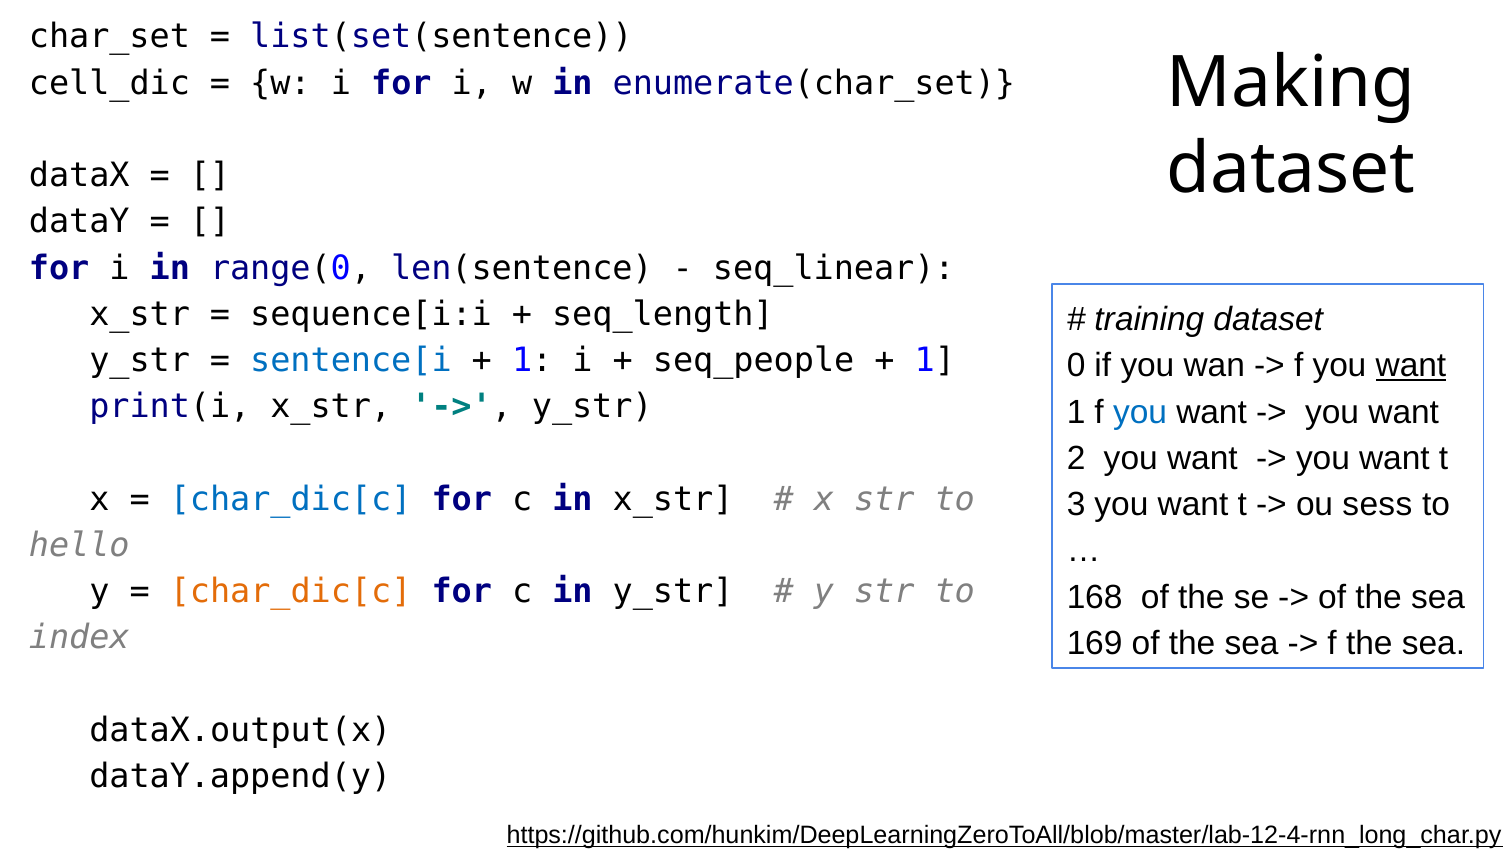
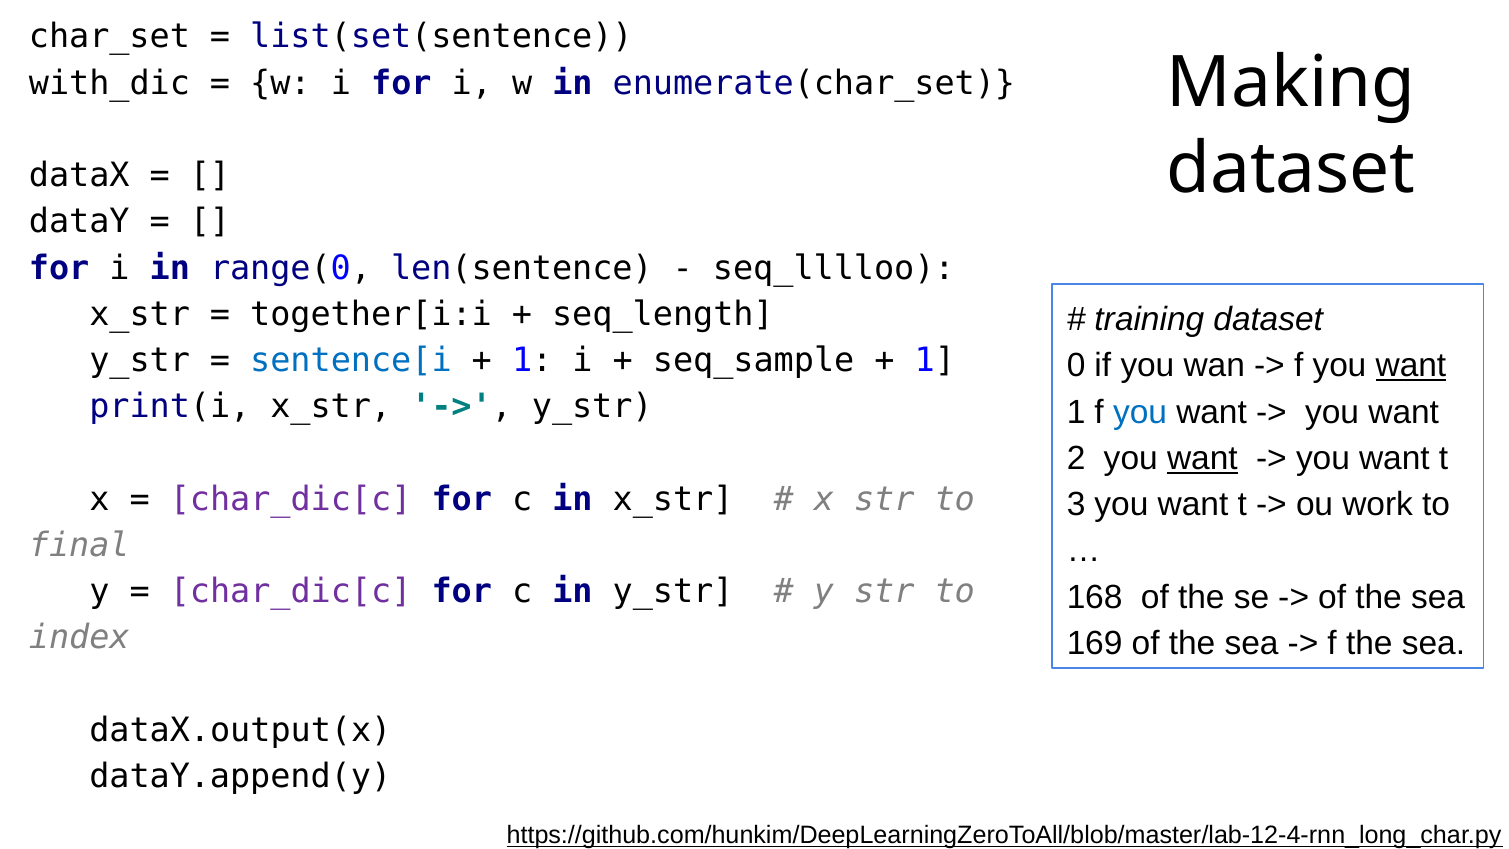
cell_dic: cell_dic -> with_dic (109, 83)
seq_linear: seq_linear -> seq_lllloo (834, 268)
sequence[i:i: sequence[i:i -> together[i:i (371, 314)
seq_people: seq_people -> seq_sample (754, 360)
want underline: none -> present (1202, 458)
char_dic[c colour: blue -> purple (291, 499)
sess: sess -> work (1378, 504)
hello: hello -> final (79, 545)
char_dic[c colour: orange -> purple (291, 591)
